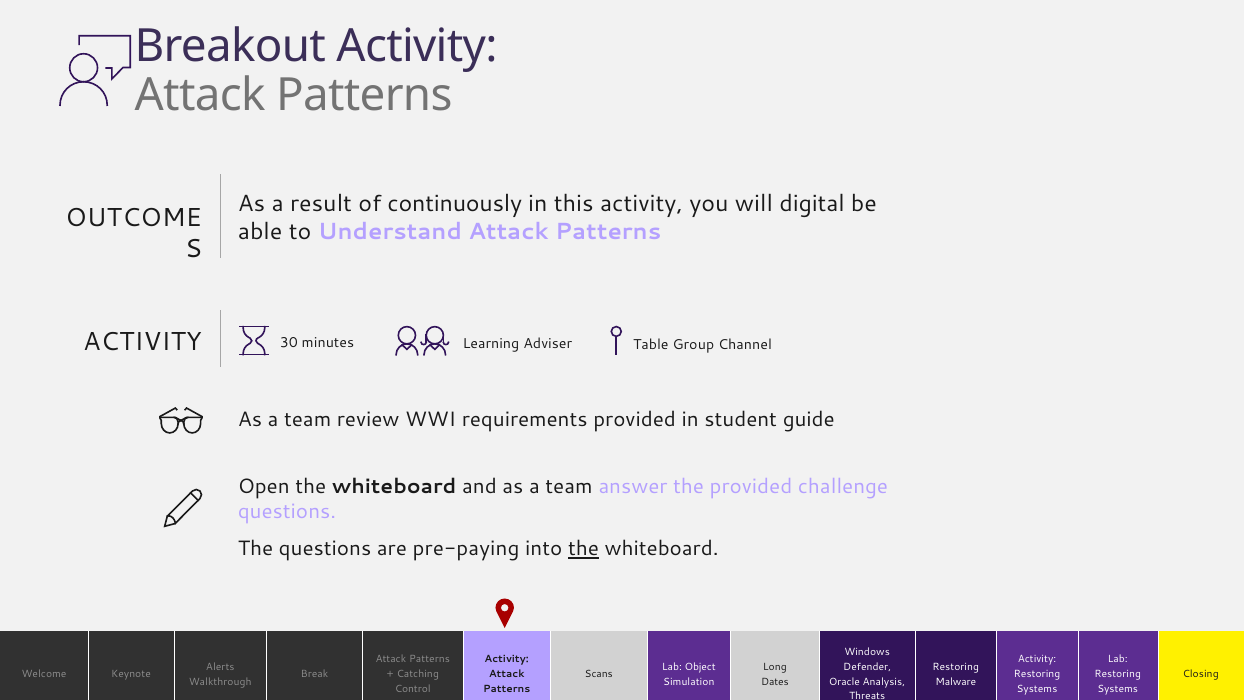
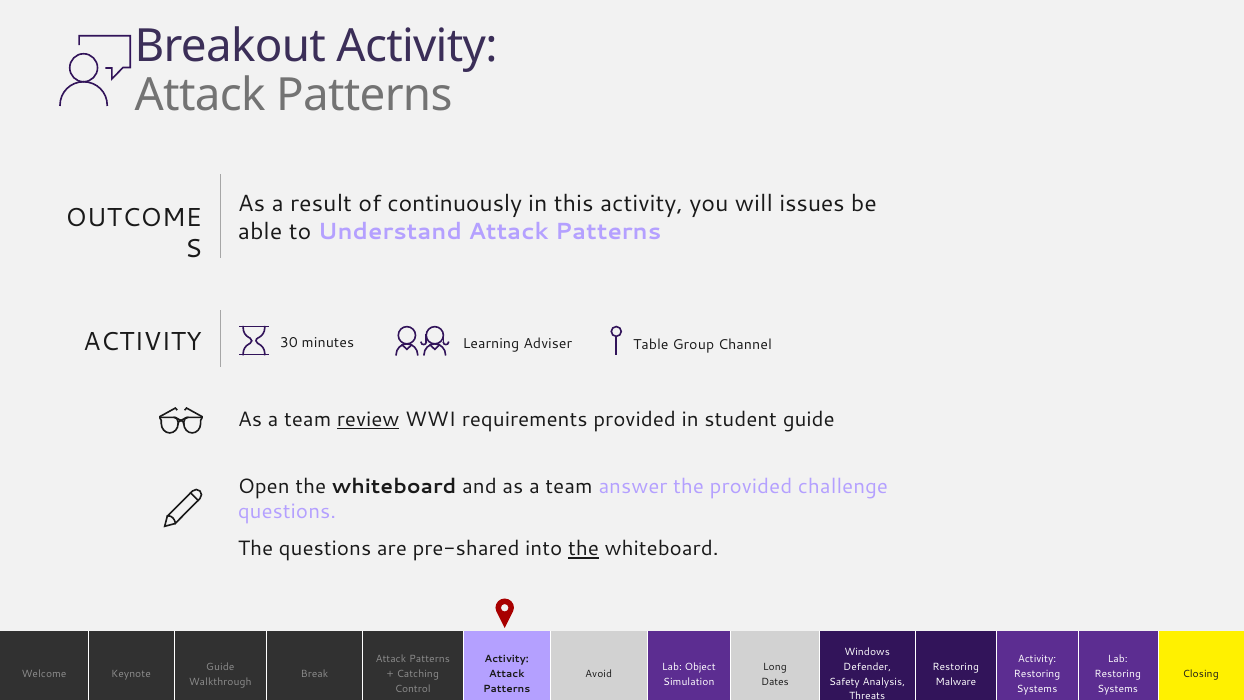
digital: digital -> issues (812, 203)
review underline: none -> present (368, 420)
pre-paying: pre-paying -> pre-shared (466, 549)
Alerts: Alerts -> Guide (220, 667)
Scans: Scans -> Avoid (599, 674)
Oracle: Oracle -> Safety (844, 681)
